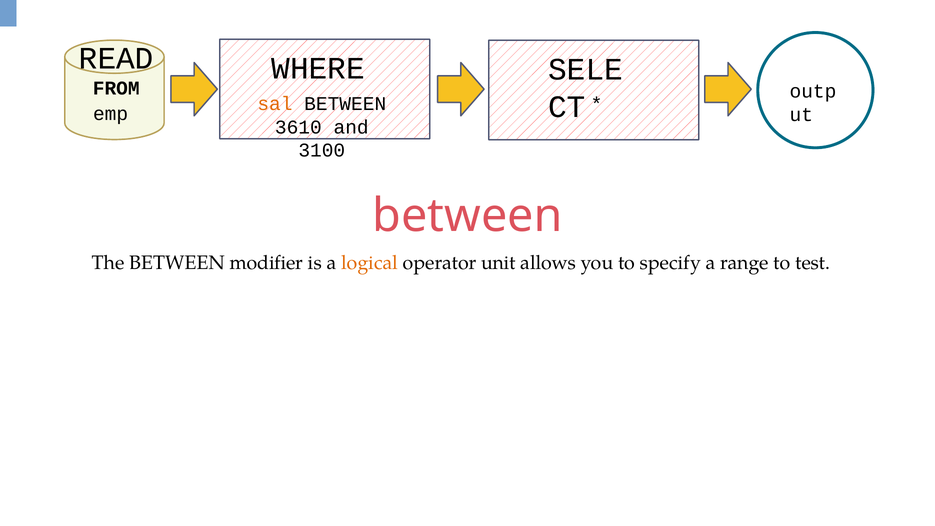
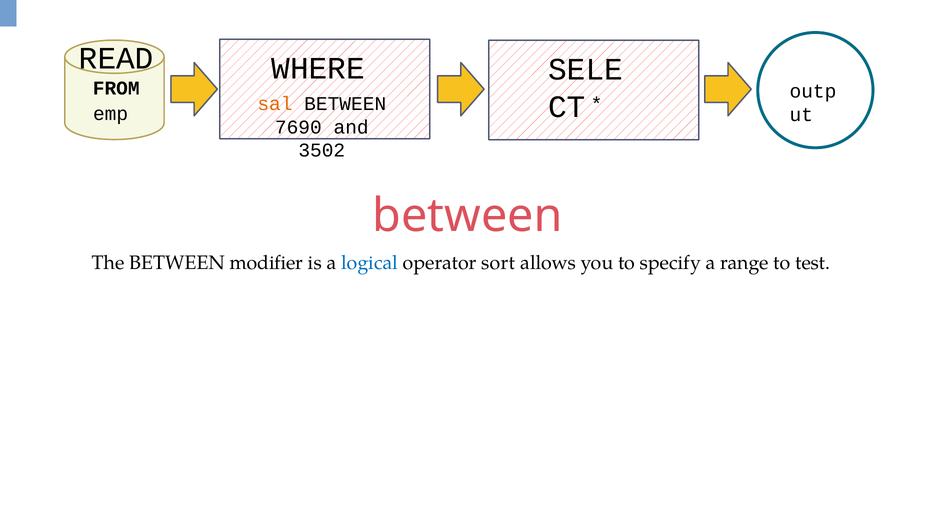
3610: 3610 -> 7690 (298, 127)
3100: 3100 -> 3502 (322, 150)
logical colour: orange -> blue (370, 263)
unit: unit -> sort (498, 263)
